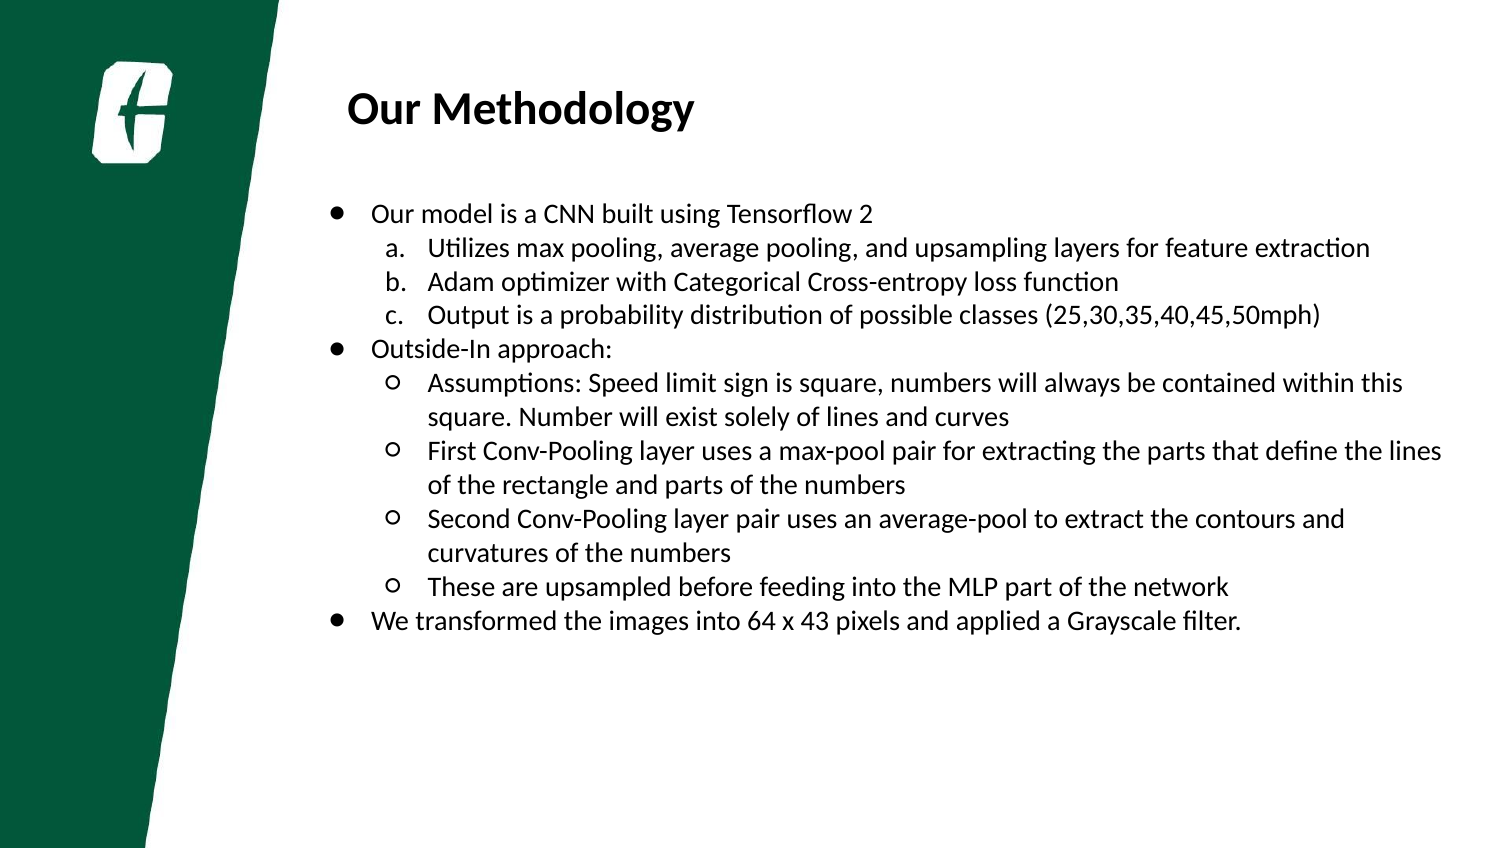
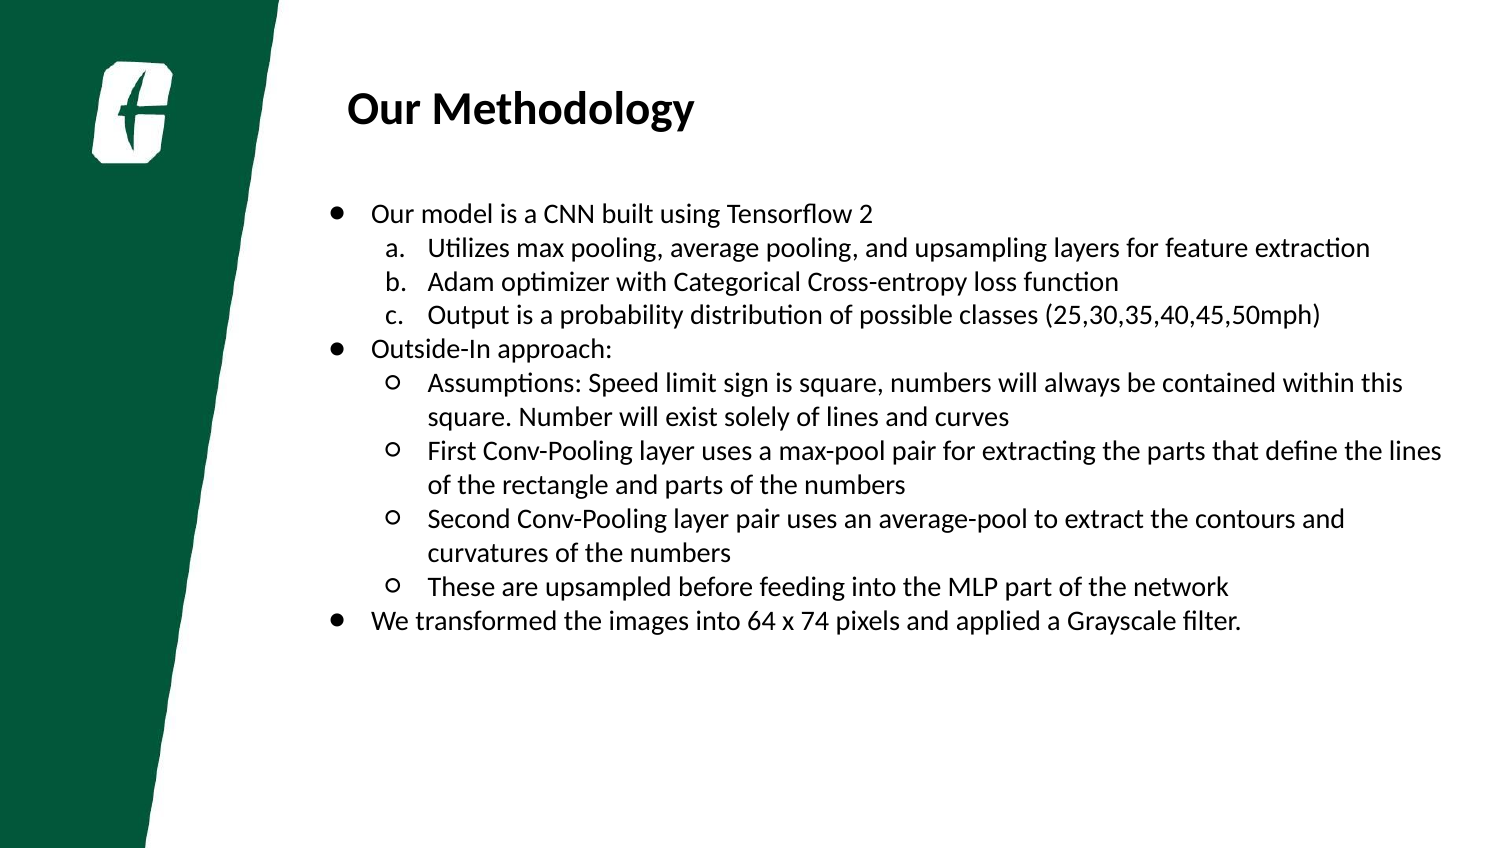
43: 43 -> 74 (815, 621)
